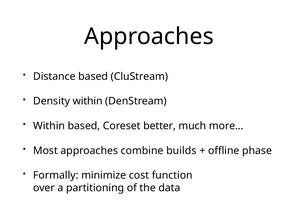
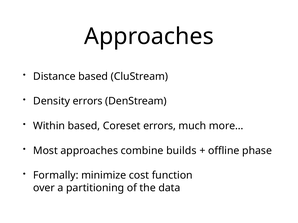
Density within: within -> errors (88, 101)
Coreset better: better -> errors (160, 126)
